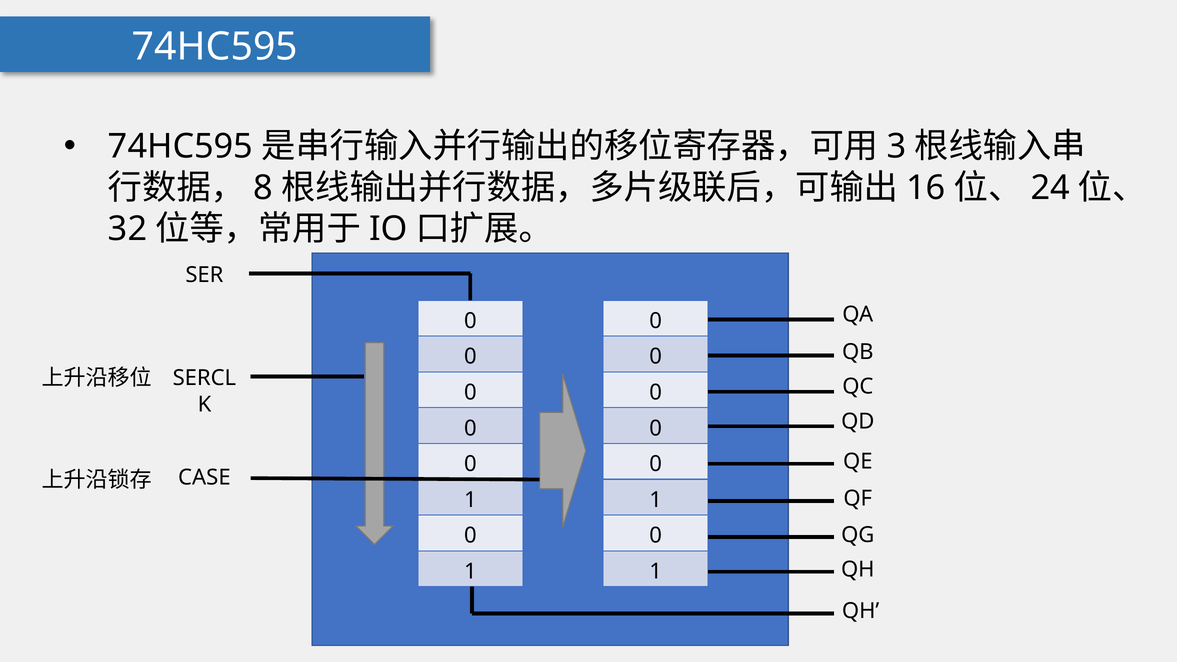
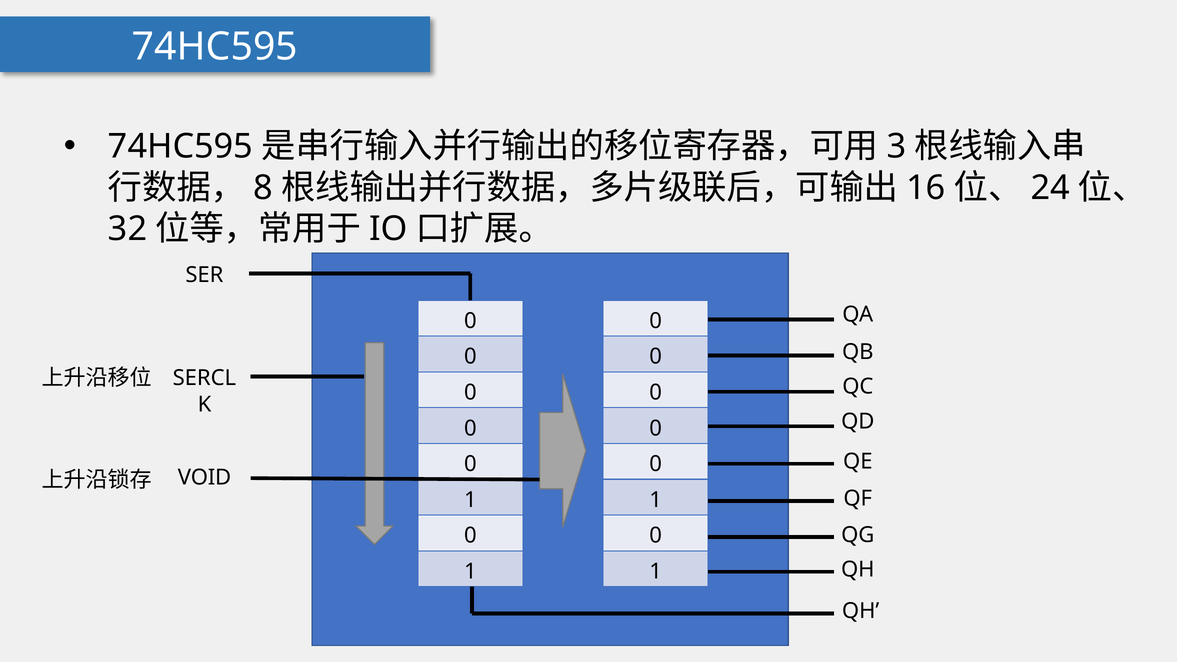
CASE: CASE -> VOID (205, 477)
